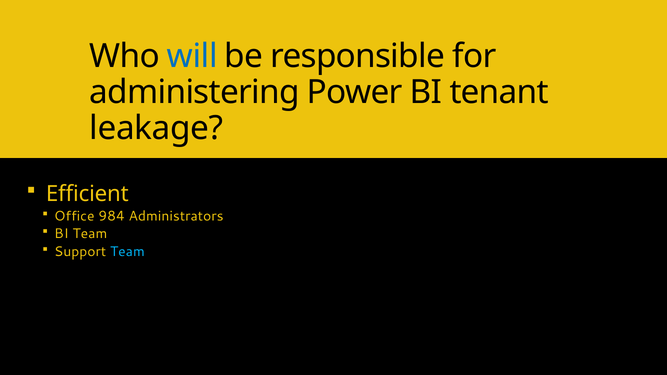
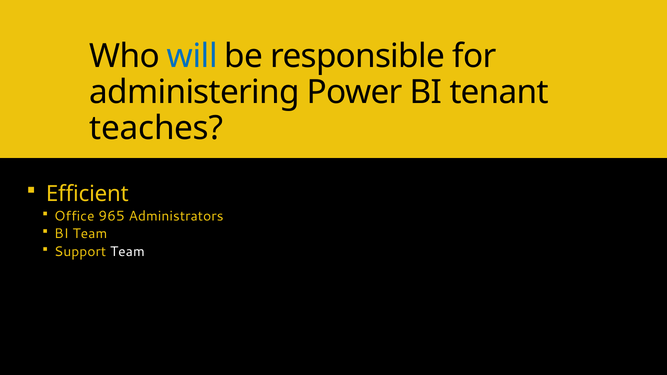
leakage: leakage -> teaches (156, 128)
984: 984 -> 965 (112, 216)
Team colour: light blue -> white (127, 252)
